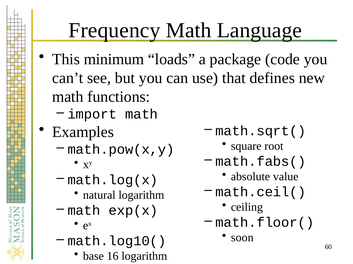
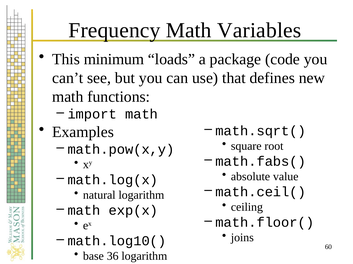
Language: Language -> Variables (259, 30)
soon: soon -> joins (242, 238)
16: 16 -> 36 (113, 257)
